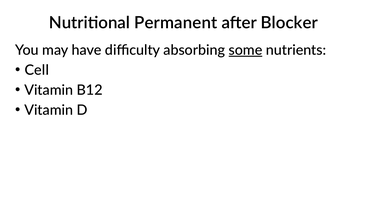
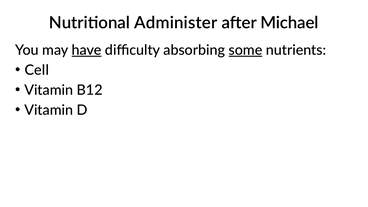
Permanent: Permanent -> Administer (176, 23)
Blocker: Blocker -> Michael (289, 23)
have underline: none -> present (87, 50)
